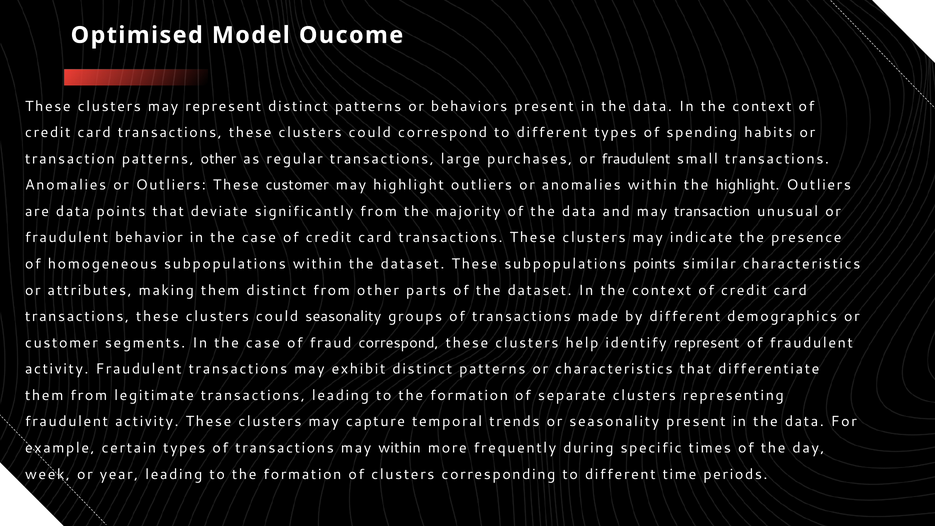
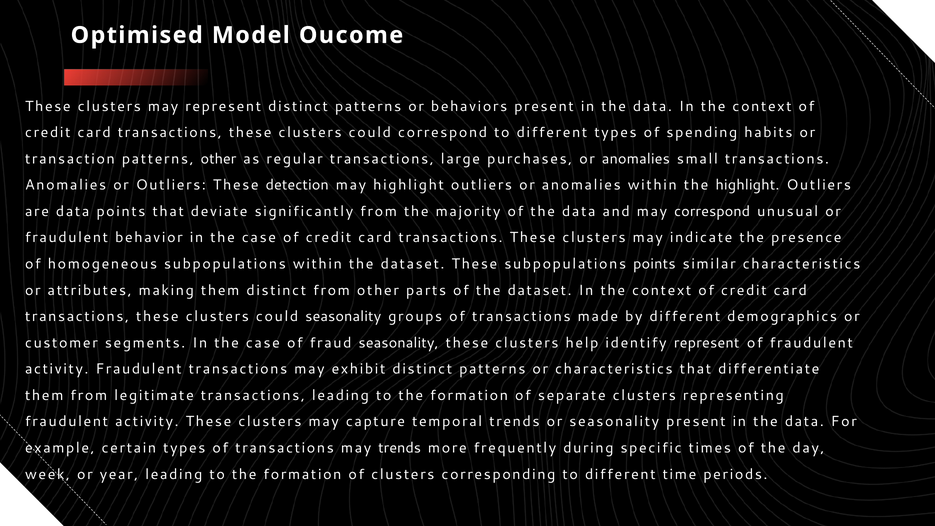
purchases or fraudulent: fraudulent -> anomalies (636, 159)
These customer: customer -> detection (297, 185)
may transaction: transaction -> correspond (712, 211)
fraud correspond: correspond -> seasonality (399, 343)
may within: within -> trends (400, 448)
